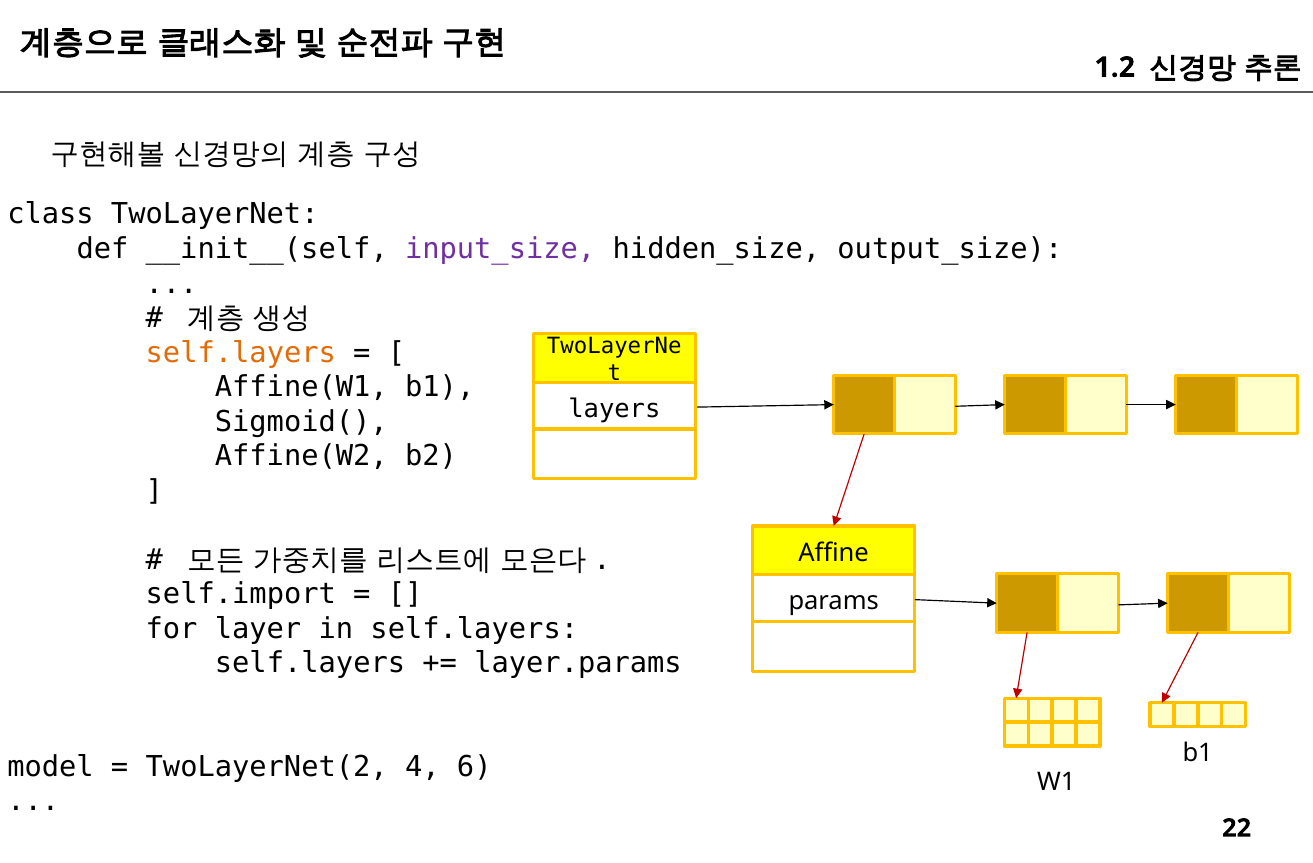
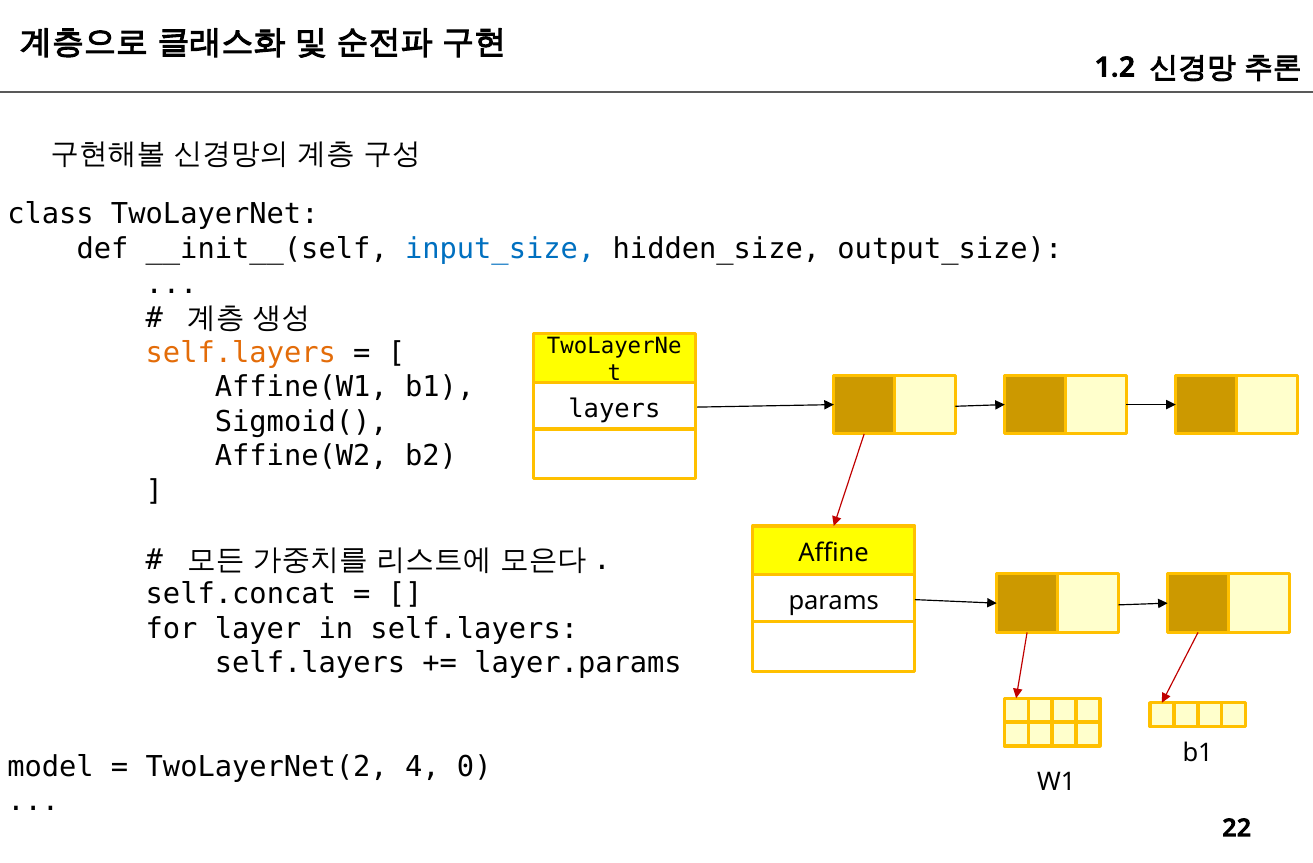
input_size colour: purple -> blue (500, 249)
self.import: self.import -> self.concat (241, 594)
6: 6 -> 0 (474, 766)
